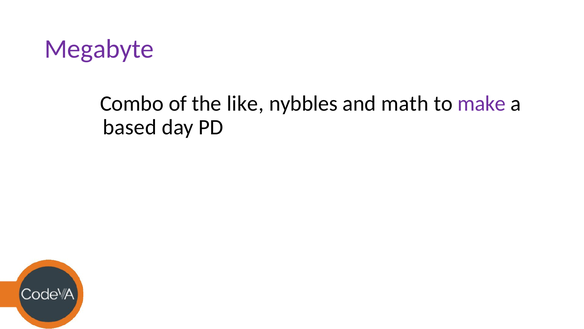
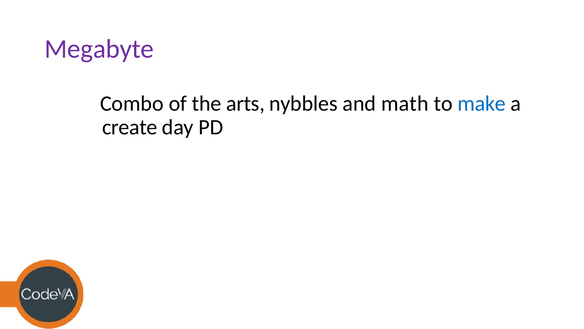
like: like -> arts (246, 104)
make colour: purple -> blue (482, 104)
based: based -> create (130, 127)
